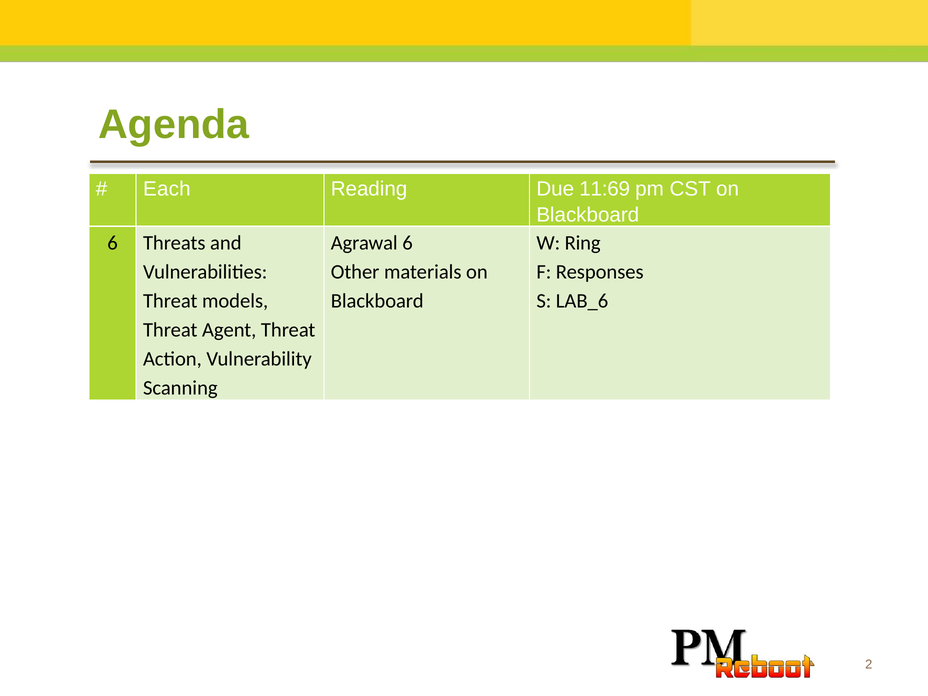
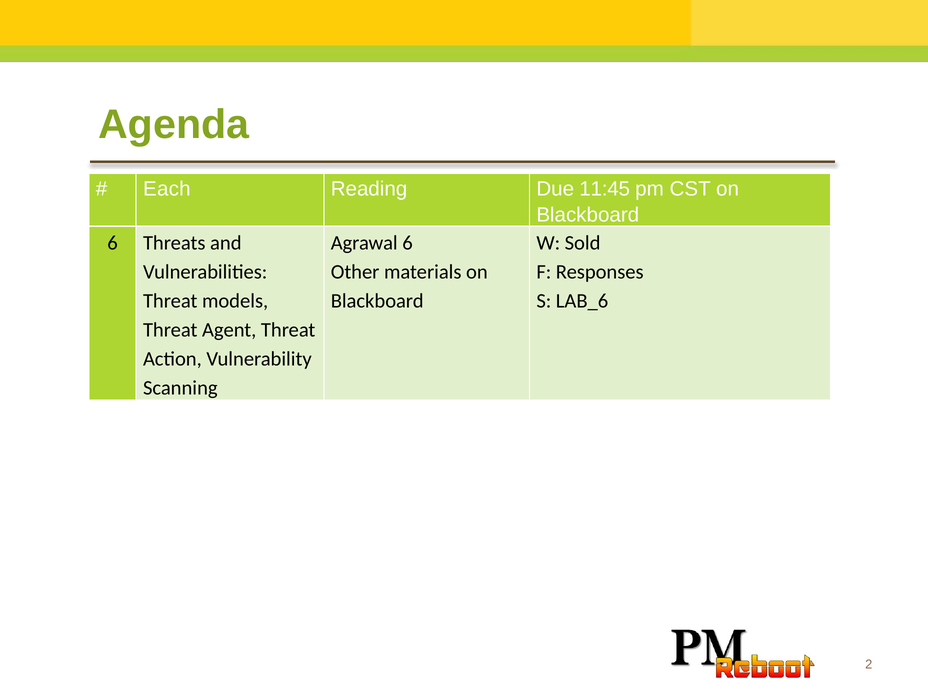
11:69: 11:69 -> 11:45 (605, 189)
Ring: Ring -> Sold (583, 243)
